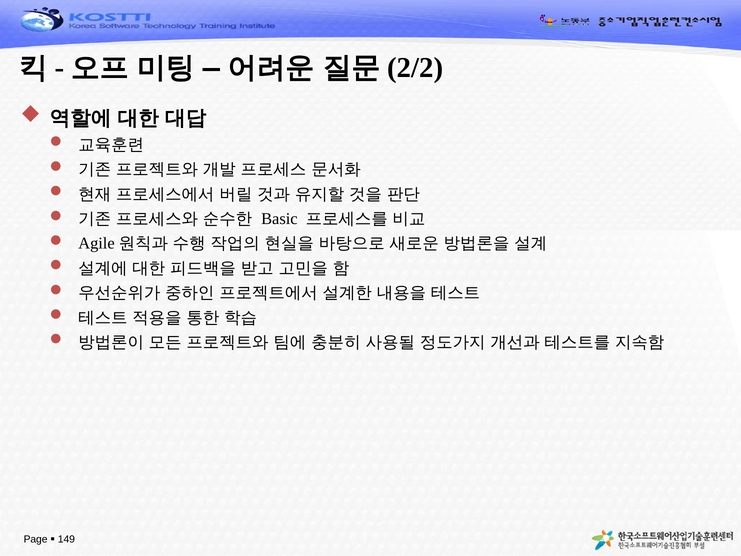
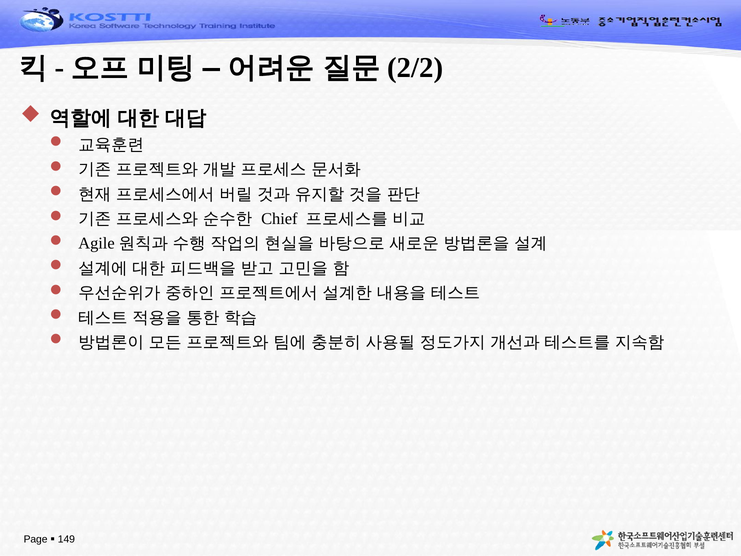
Basic: Basic -> Chief (279, 219)
